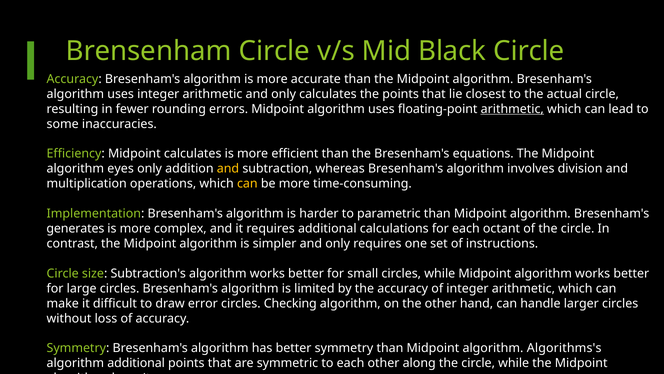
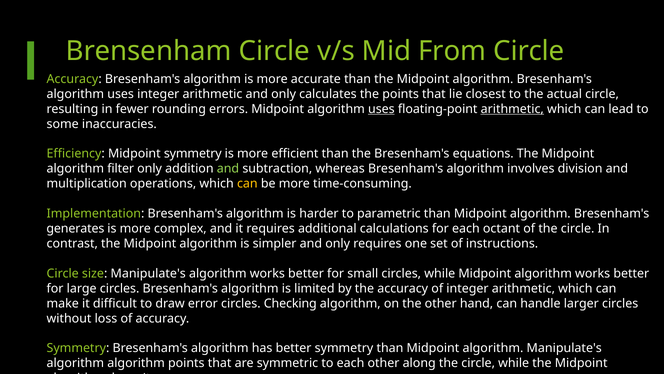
Black: Black -> From (452, 51)
uses underline: none -> present (381, 109)
Midpoint calculates: calculates -> symmetry (193, 154)
eyes: eyes -> filter (121, 169)
and colour: yellow -> light green (228, 169)
size Subtraction's: Subtraction's -> Manipulate's (148, 273)
algorithm Algorithms's: Algorithms's -> Manipulate's (564, 348)
algorithm additional: additional -> algorithm (136, 363)
